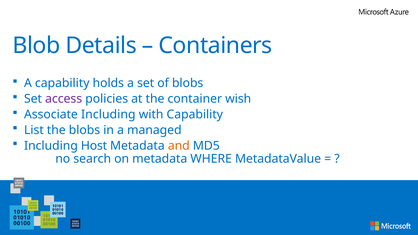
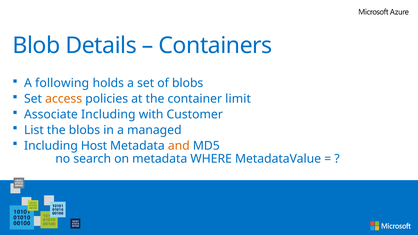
A capability: capability -> following (62, 83)
access colour: purple -> orange (64, 99)
wish: wish -> limit (238, 99)
with Capability: Capability -> Customer (195, 114)
